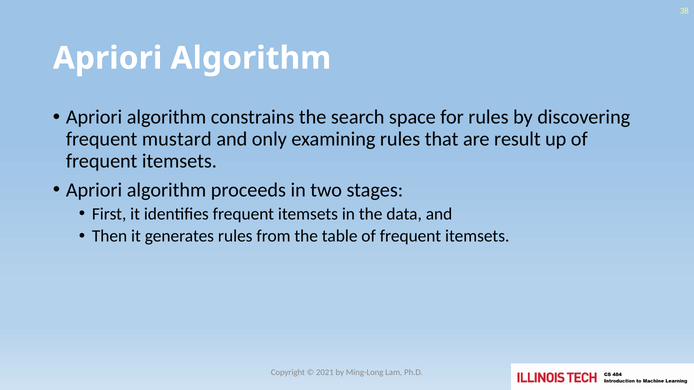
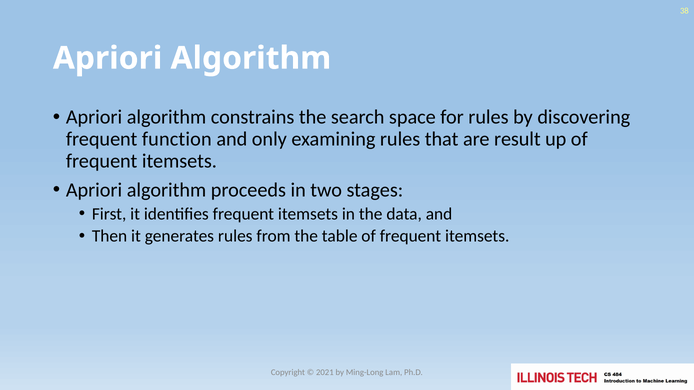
mustard: mustard -> function (177, 139)
